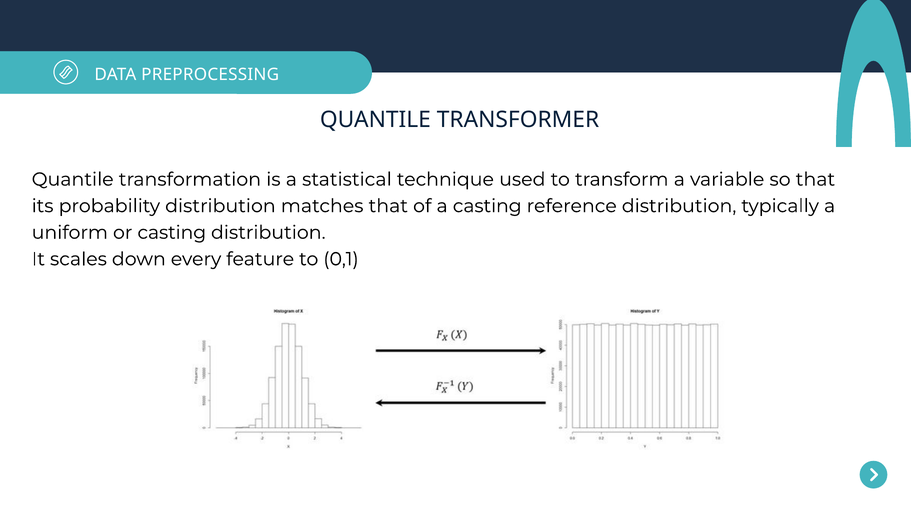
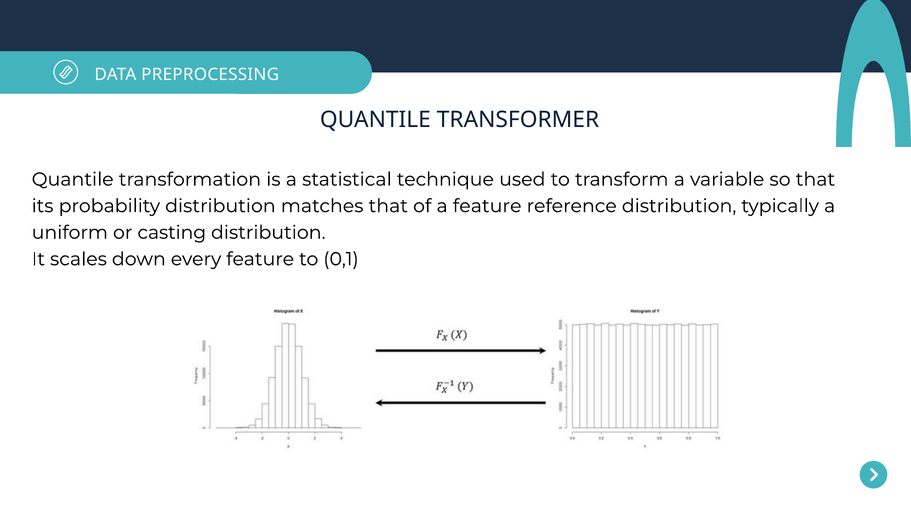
a casting: casting -> feature (487, 206)
